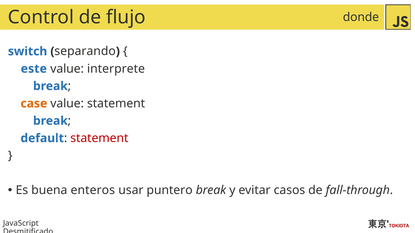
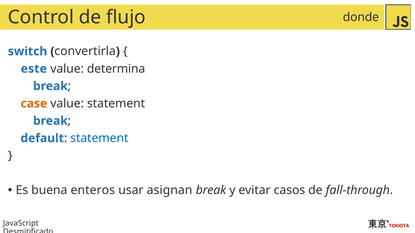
separando: separando -> convertirla (85, 51)
interprete: interprete -> determina (116, 69)
statement colour: red -> blue (99, 138)
puntero: puntero -> asignan (170, 191)
